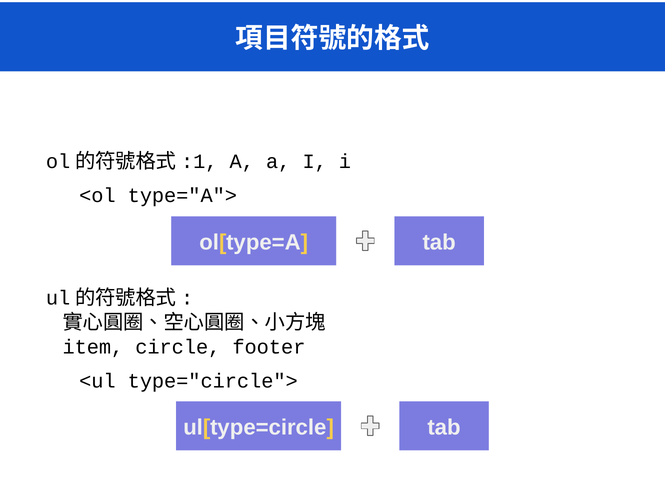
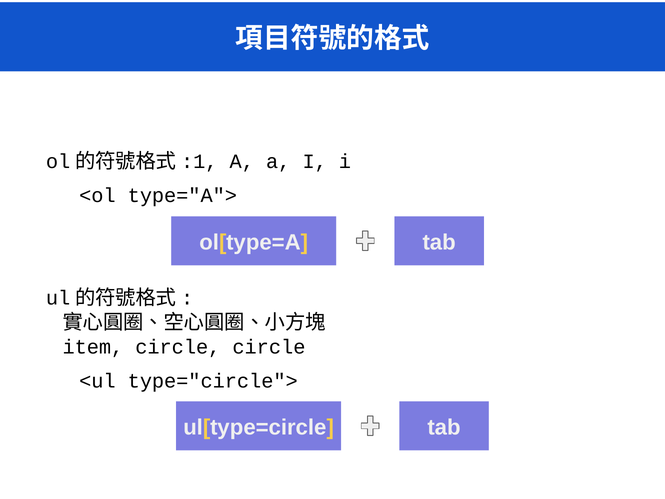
circle footer: footer -> circle (269, 347)
